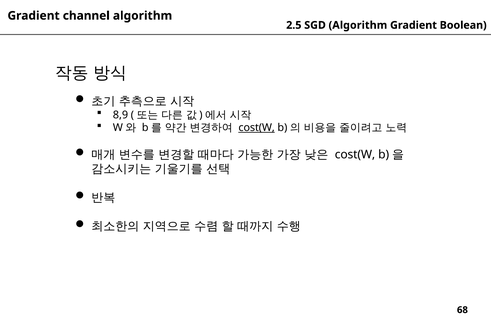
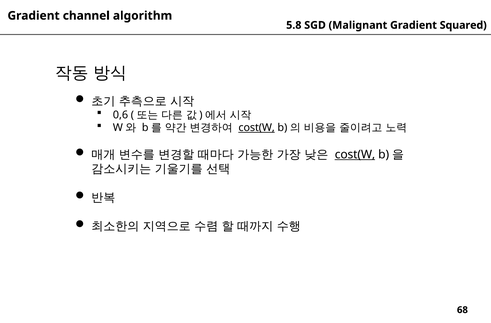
2.5: 2.5 -> 5.8 (294, 25)
SGD Algorithm: Algorithm -> Malignant (358, 25)
Boolean: Boolean -> Squared (463, 25)
8,9: 8,9 -> 0,6 (120, 115)
cost(W underline: none -> present (355, 154)
